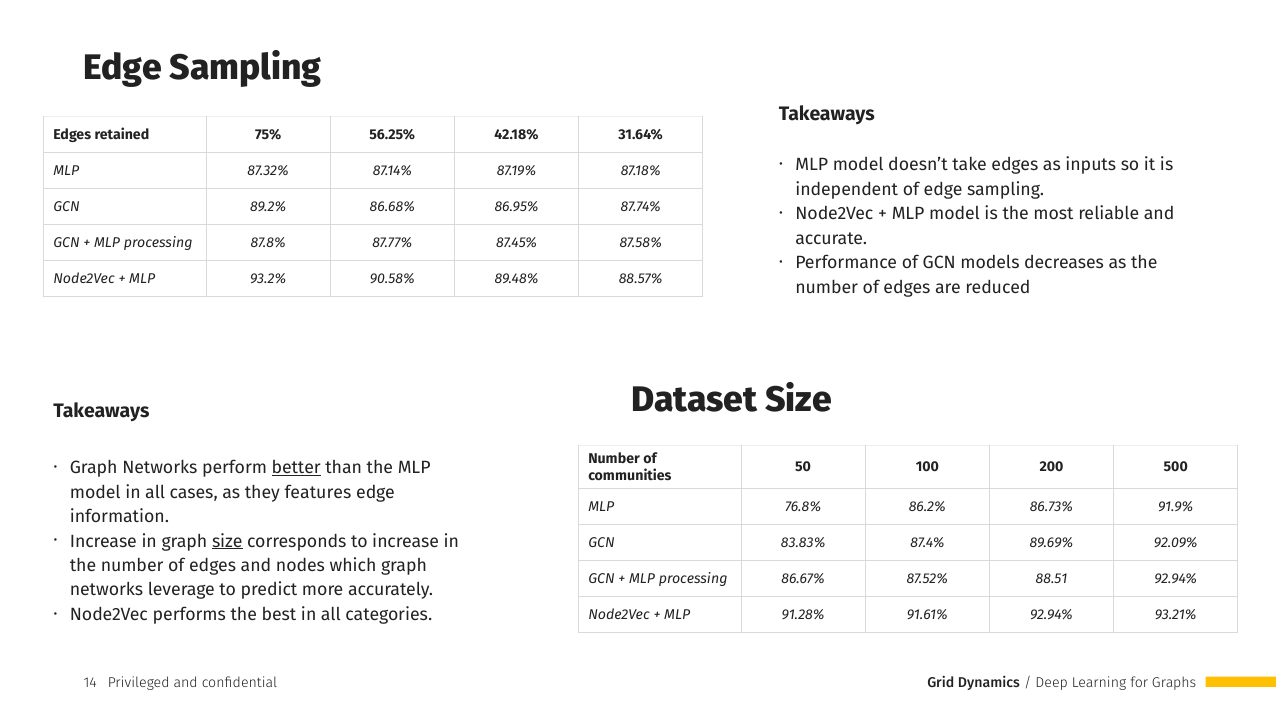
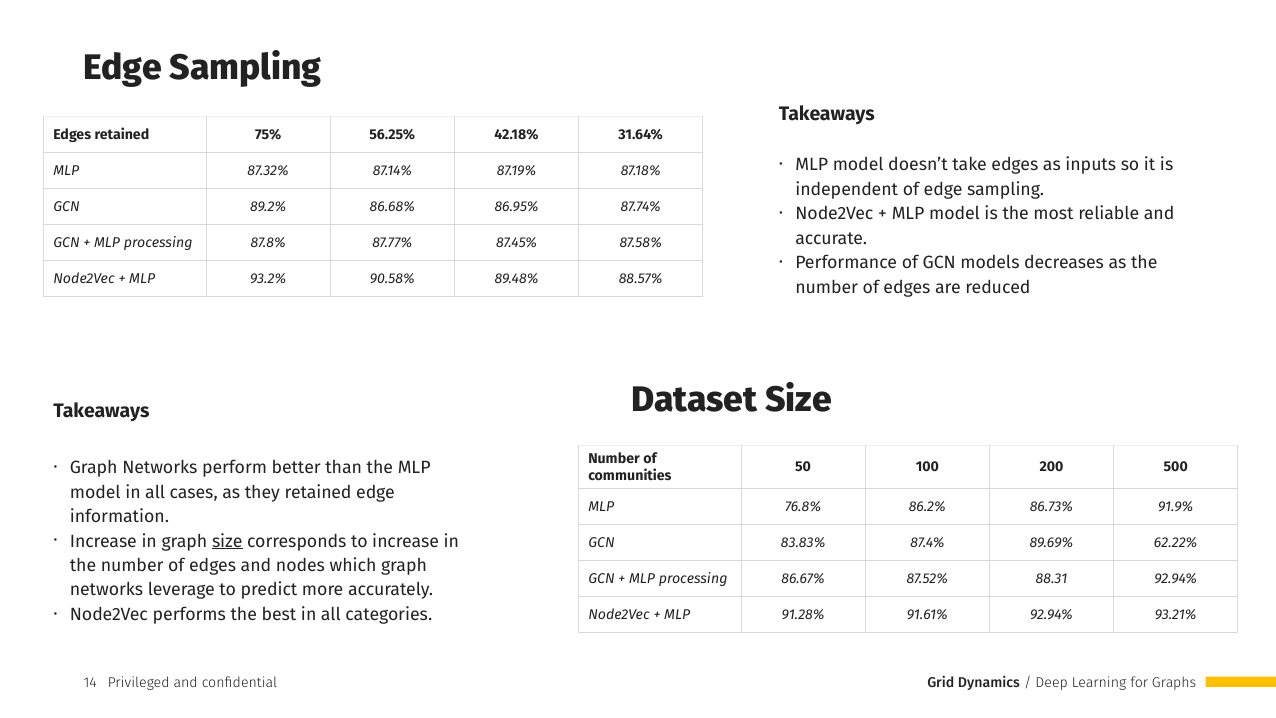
better underline: present -> none (296, 468)
they features: features -> retained (318, 492)
92.09%: 92.09% -> 62.22% (1176, 543)
88.51: 88.51 -> 88.31 (1052, 579)
